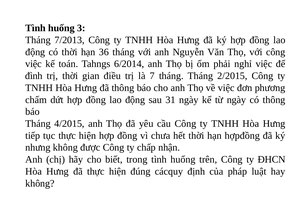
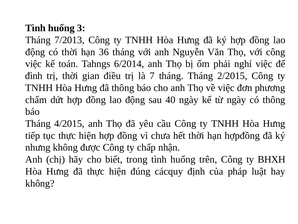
31: 31 -> 40 (171, 99)
ĐHCN: ĐHCN -> BHXH (272, 159)
